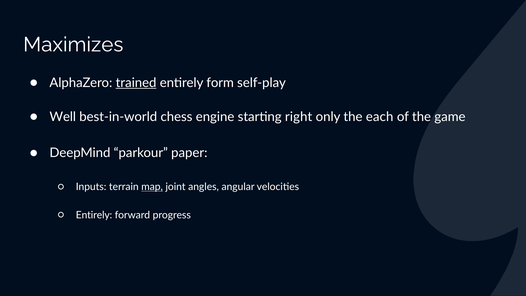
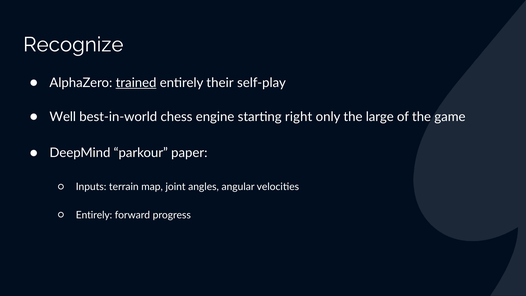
Maximizes: Maximizes -> Recognize (73, 45)
form: form -> their (220, 83)
each: each -> large (380, 117)
map underline: present -> none (152, 187)
